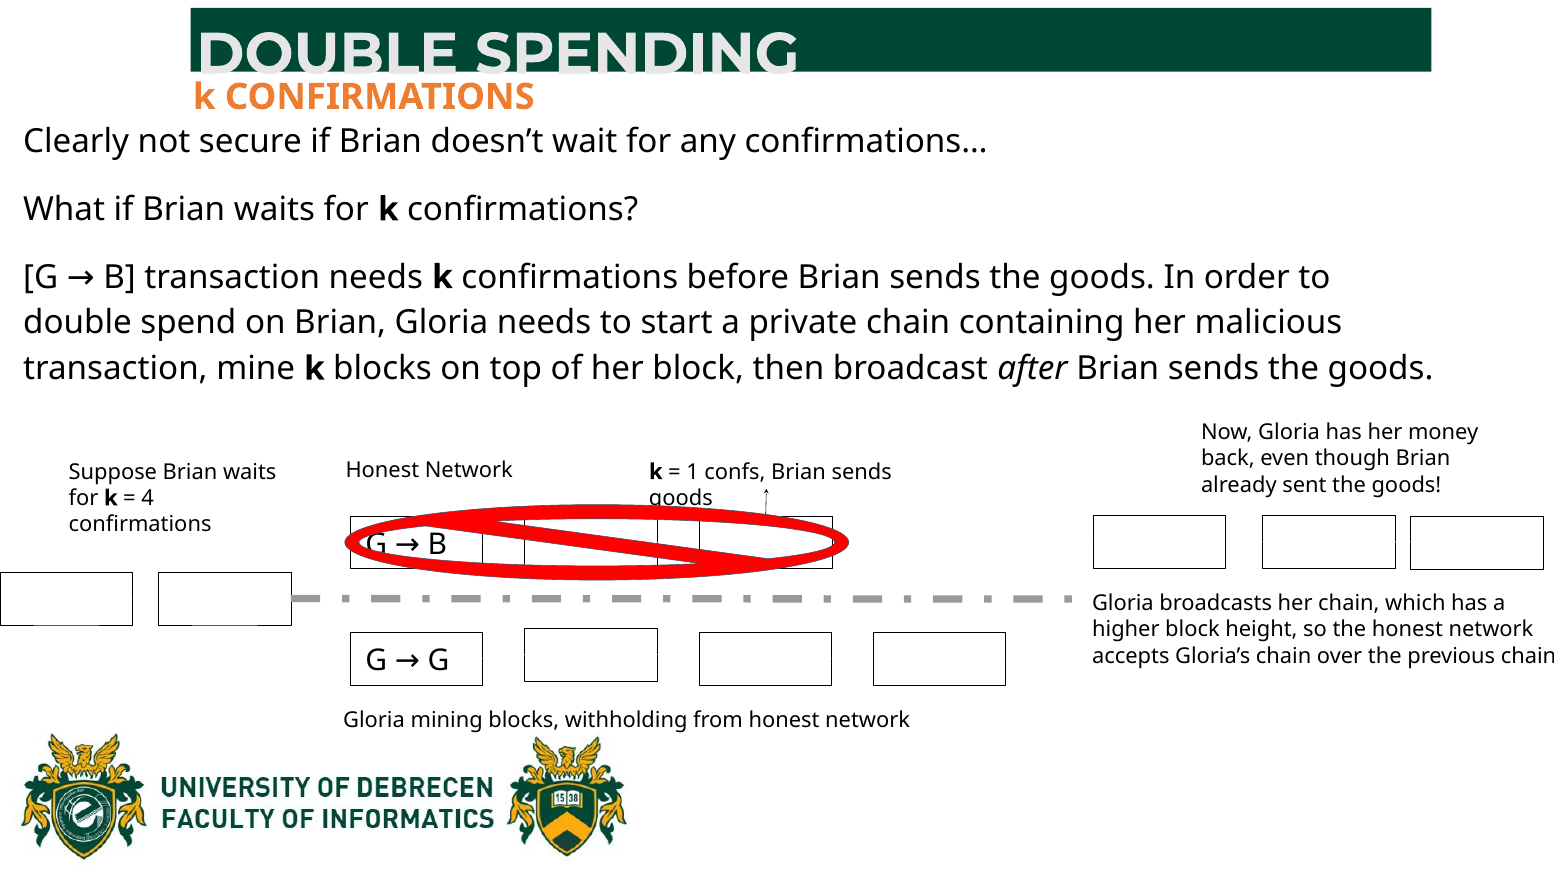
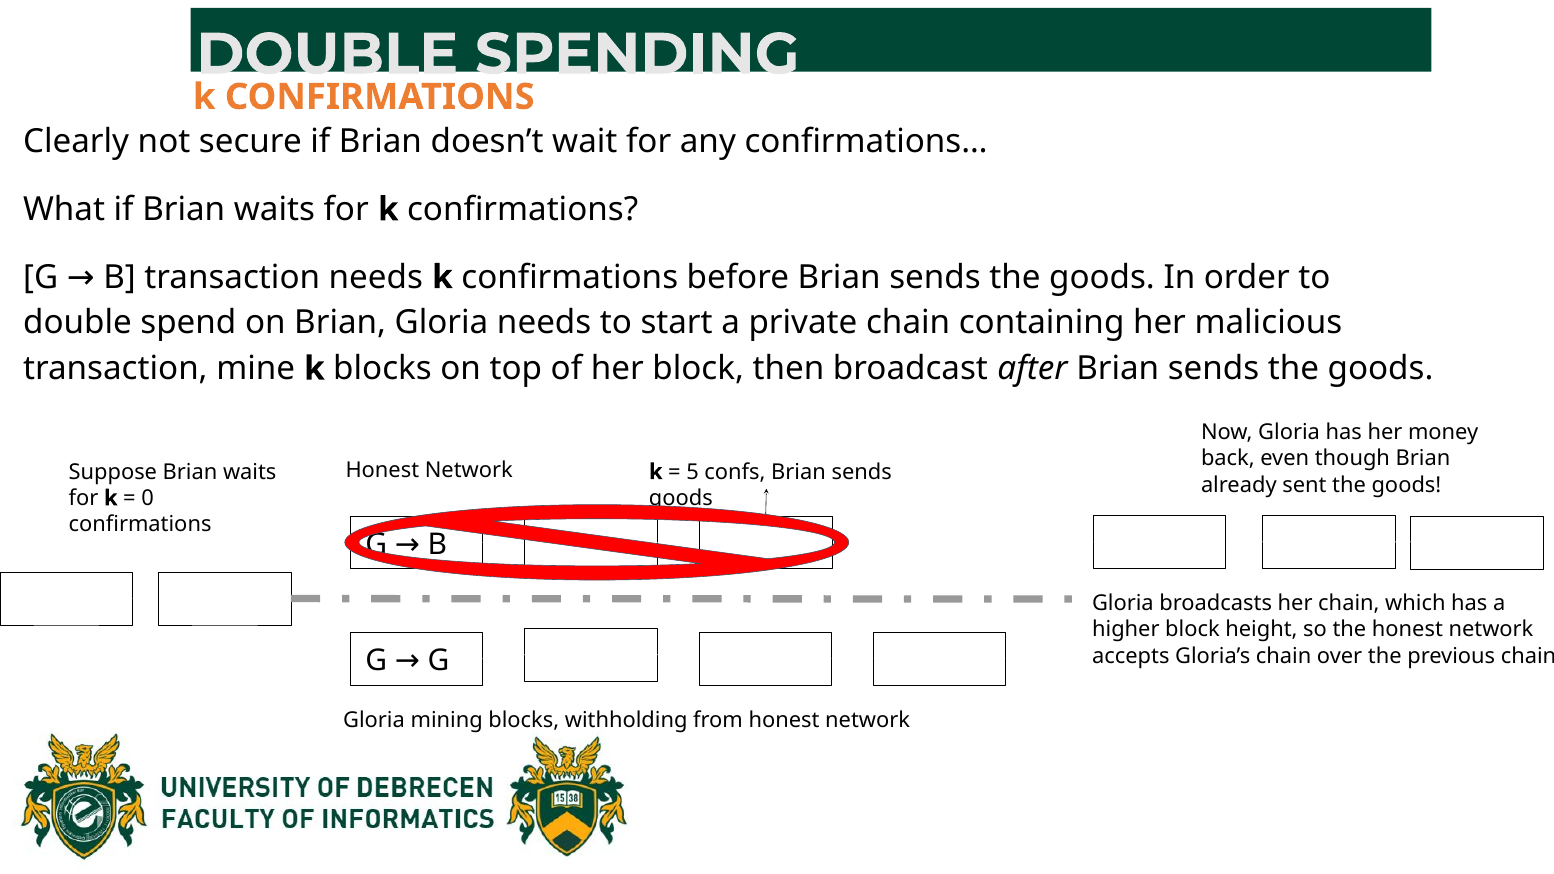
1: 1 -> 5 (693, 472)
4: 4 -> 0 (148, 498)
